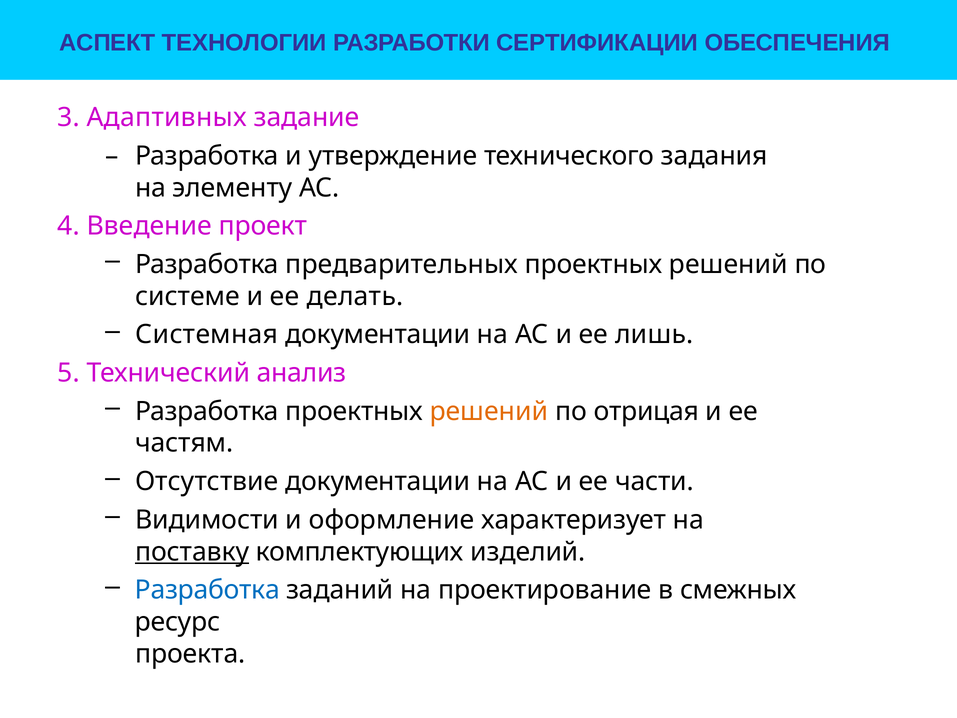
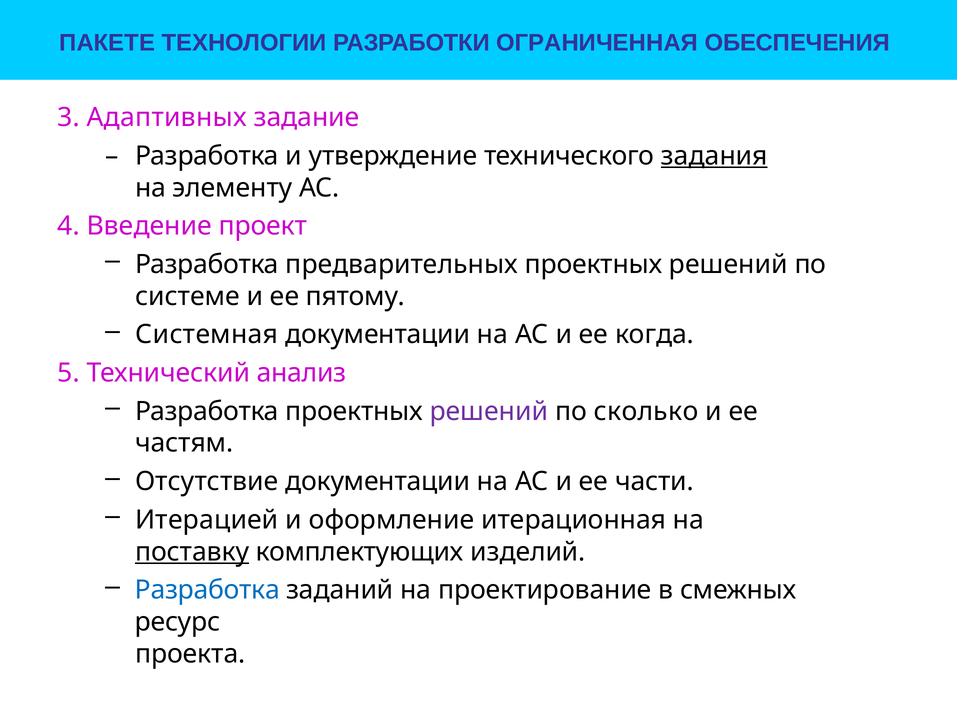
АСПЕКТ: АСПЕКТ -> ПАКЕТЕ (107, 43)
СЕРТИФИКАЦИИ: СЕРТИФИКАЦИИ -> ОГРАНИЧЕННАЯ (597, 43)
задания underline: none -> present (714, 156)
делать: делать -> пятому (355, 296)
лишь: лишь -> когда (654, 335)
решений colour: orange -> purple (489, 411)
отрицая: отрицая -> сколько (646, 411)
Видимости: Видимости -> Итерацией (207, 520)
характеризует: характеризует -> итерационная (574, 520)
